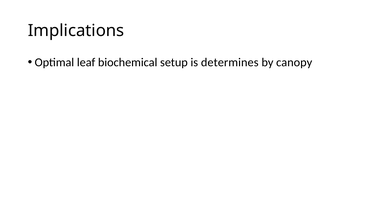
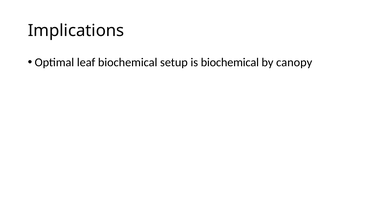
is determines: determines -> biochemical (230, 63)
